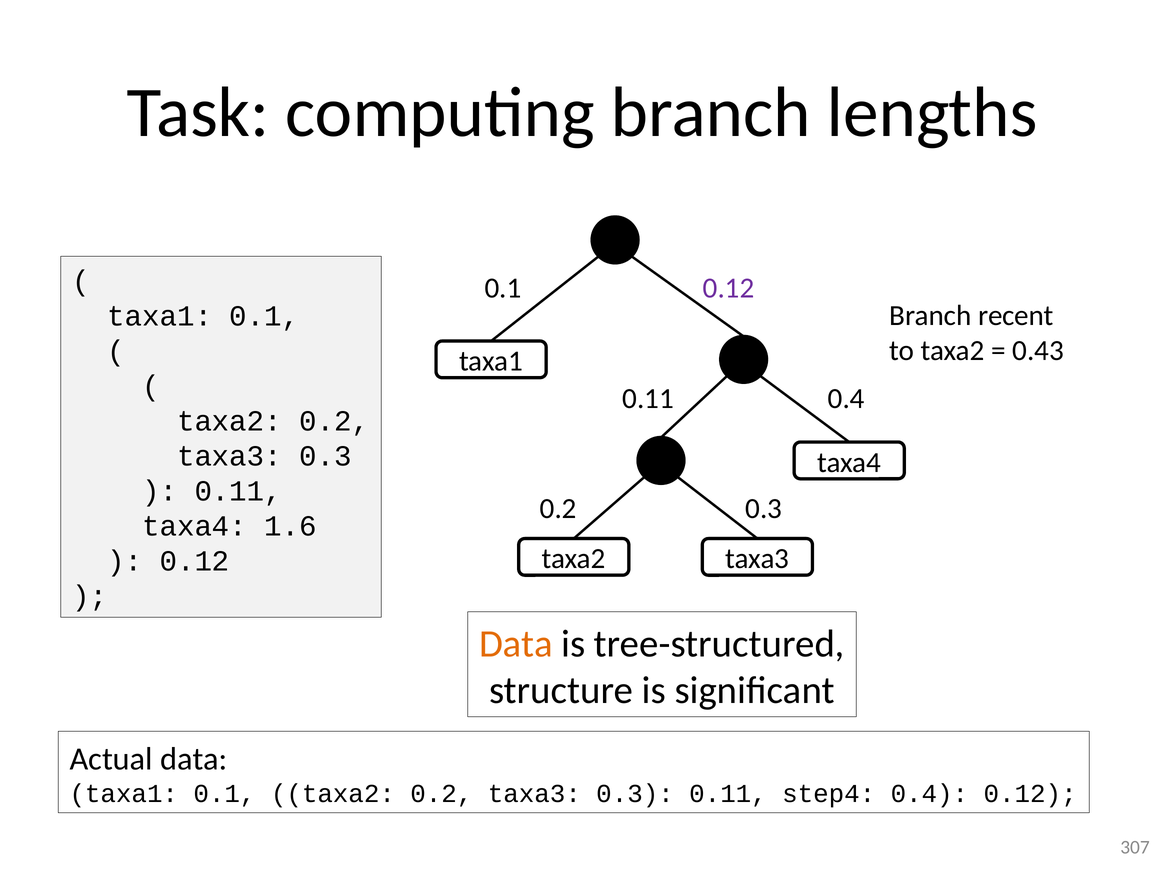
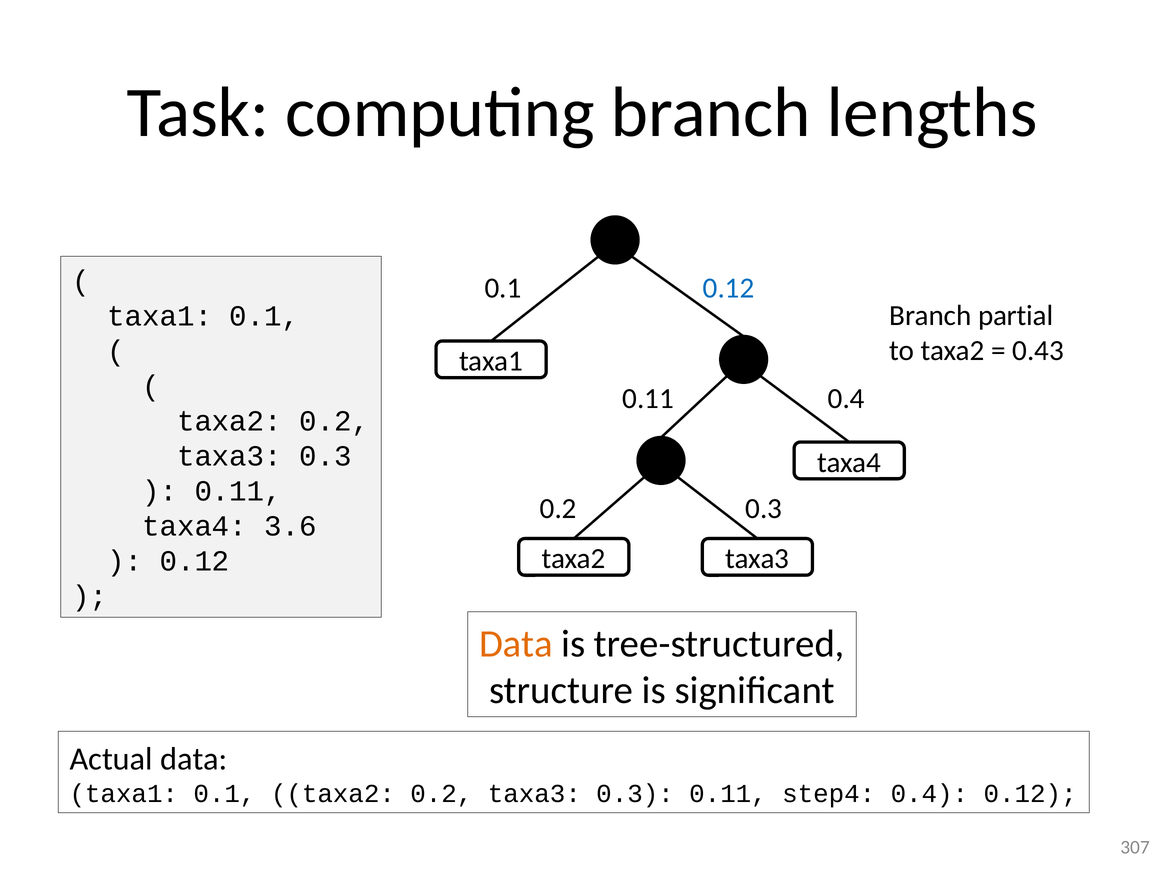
0.12 colour: purple -> blue (729, 288)
recent: recent -> partial (1016, 316)
1.6: 1.6 -> 3.6 (291, 526)
